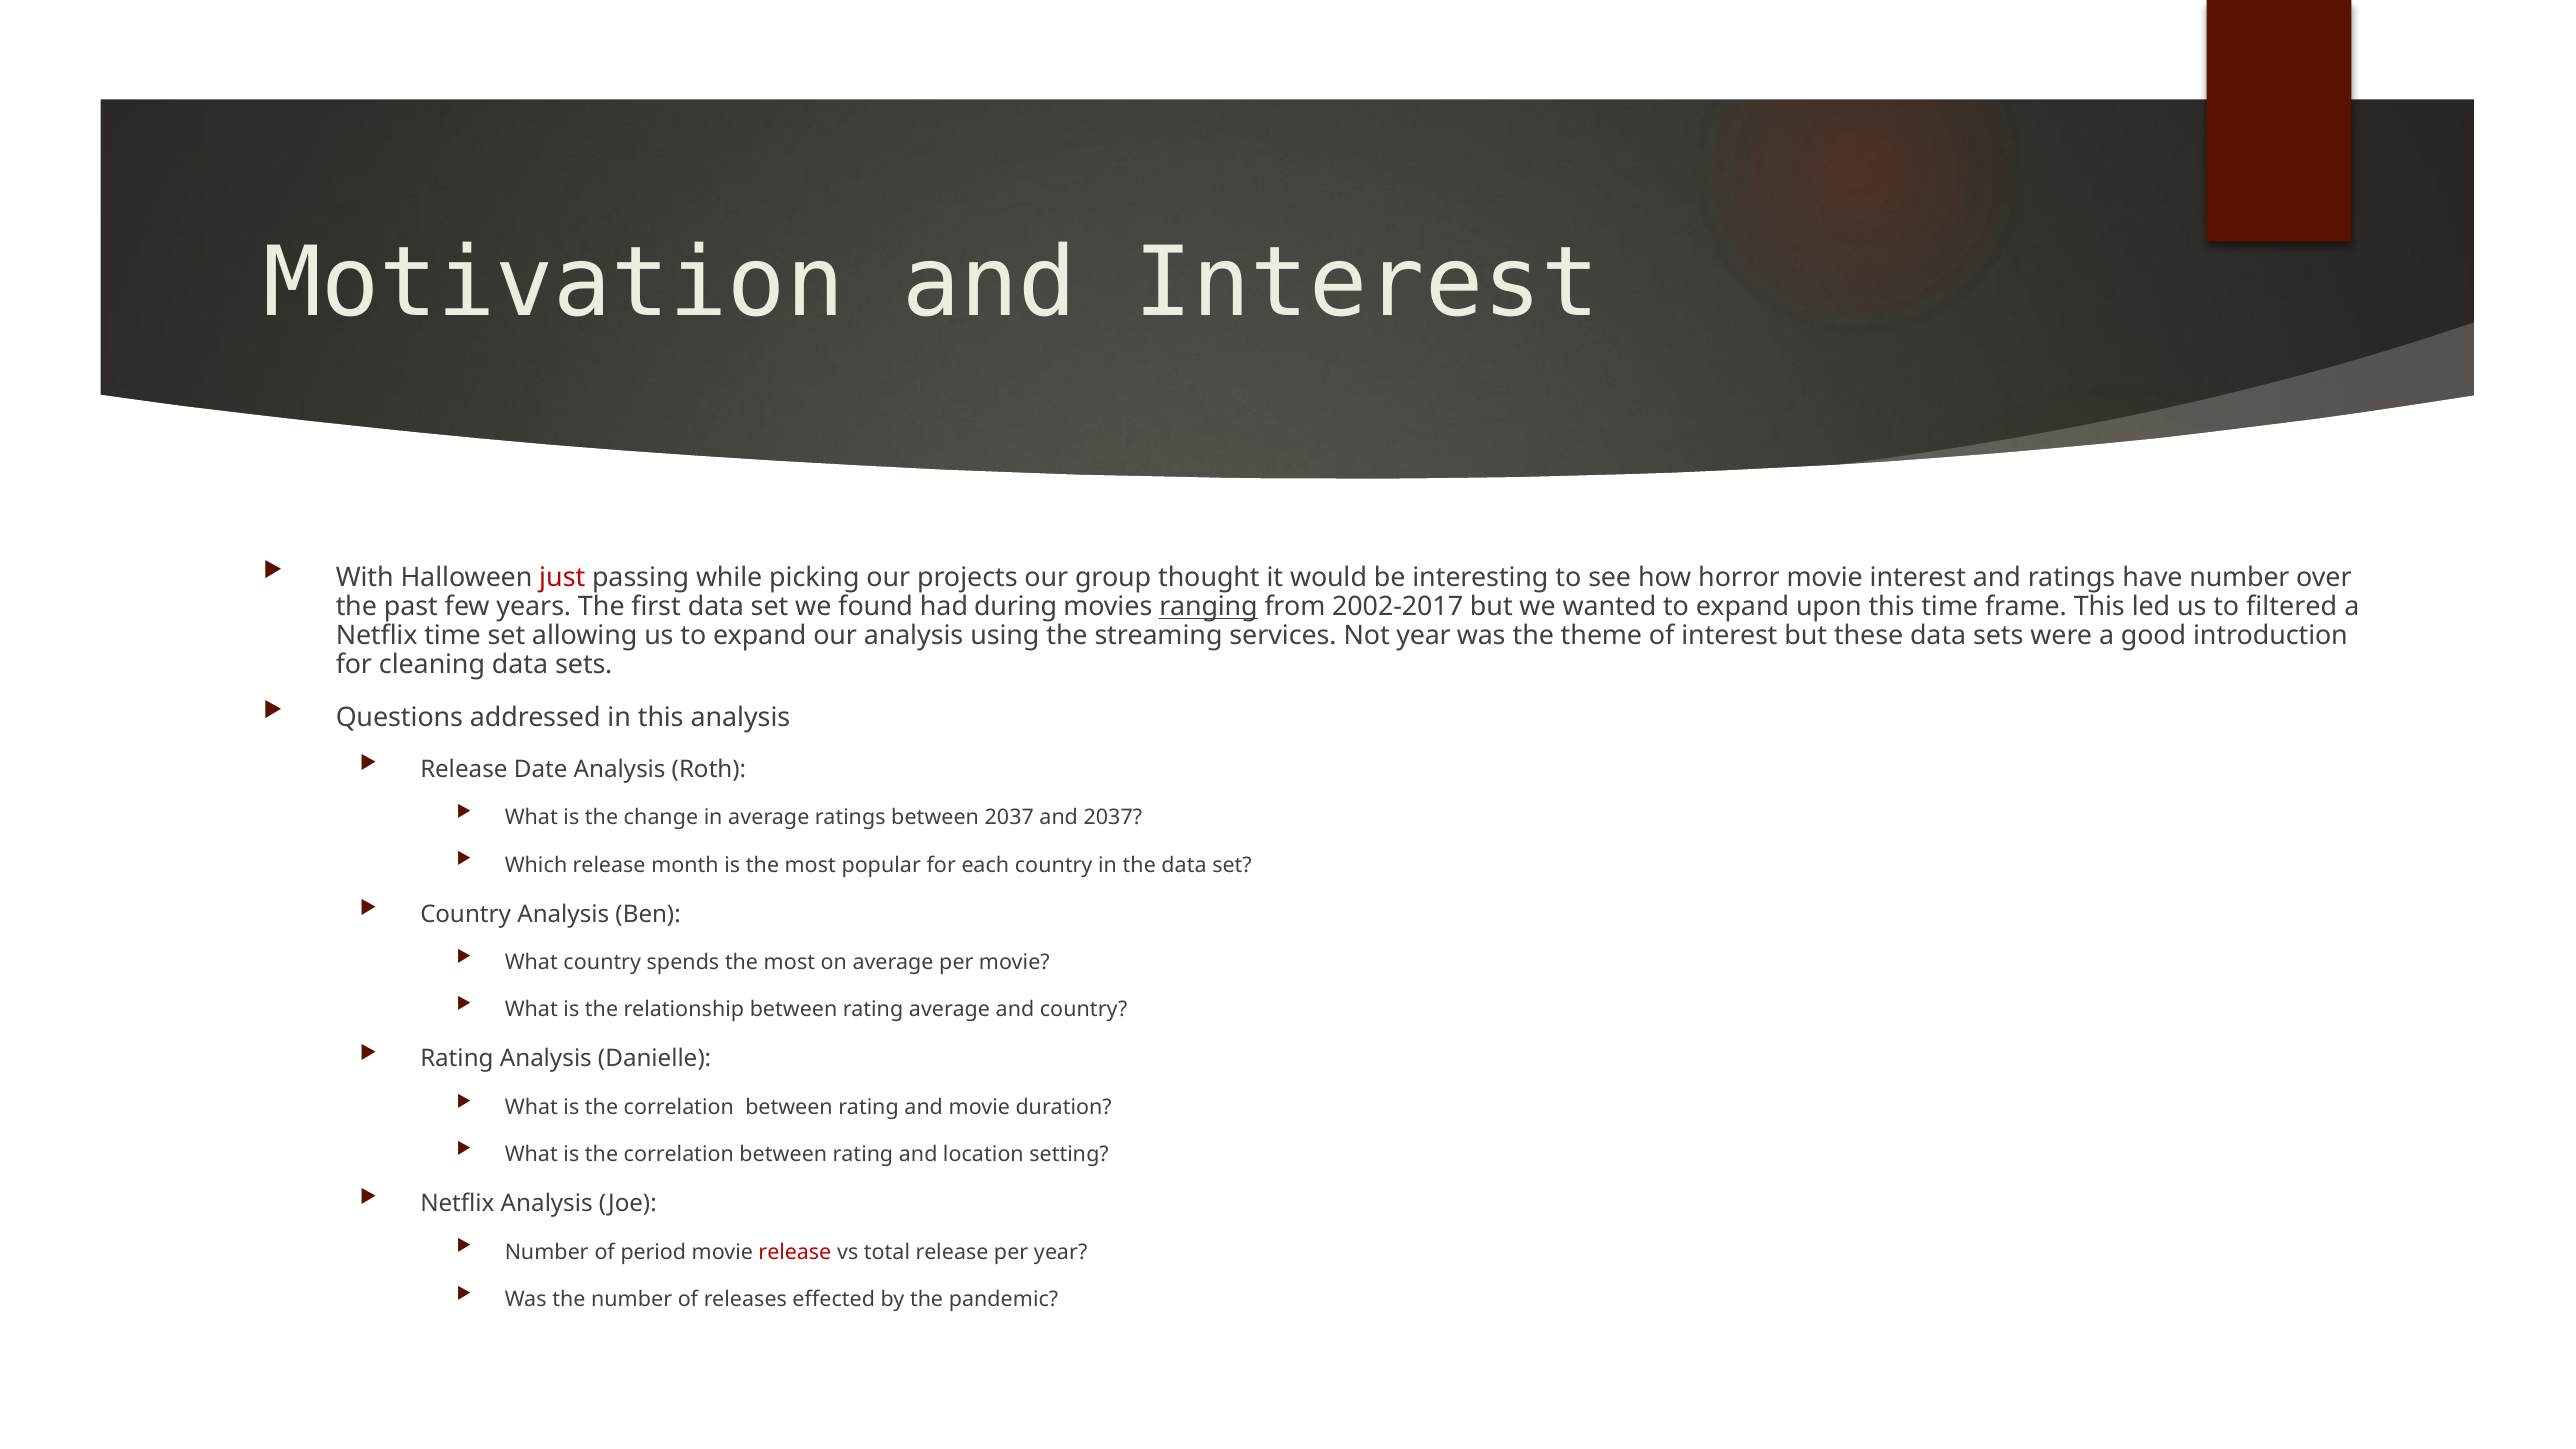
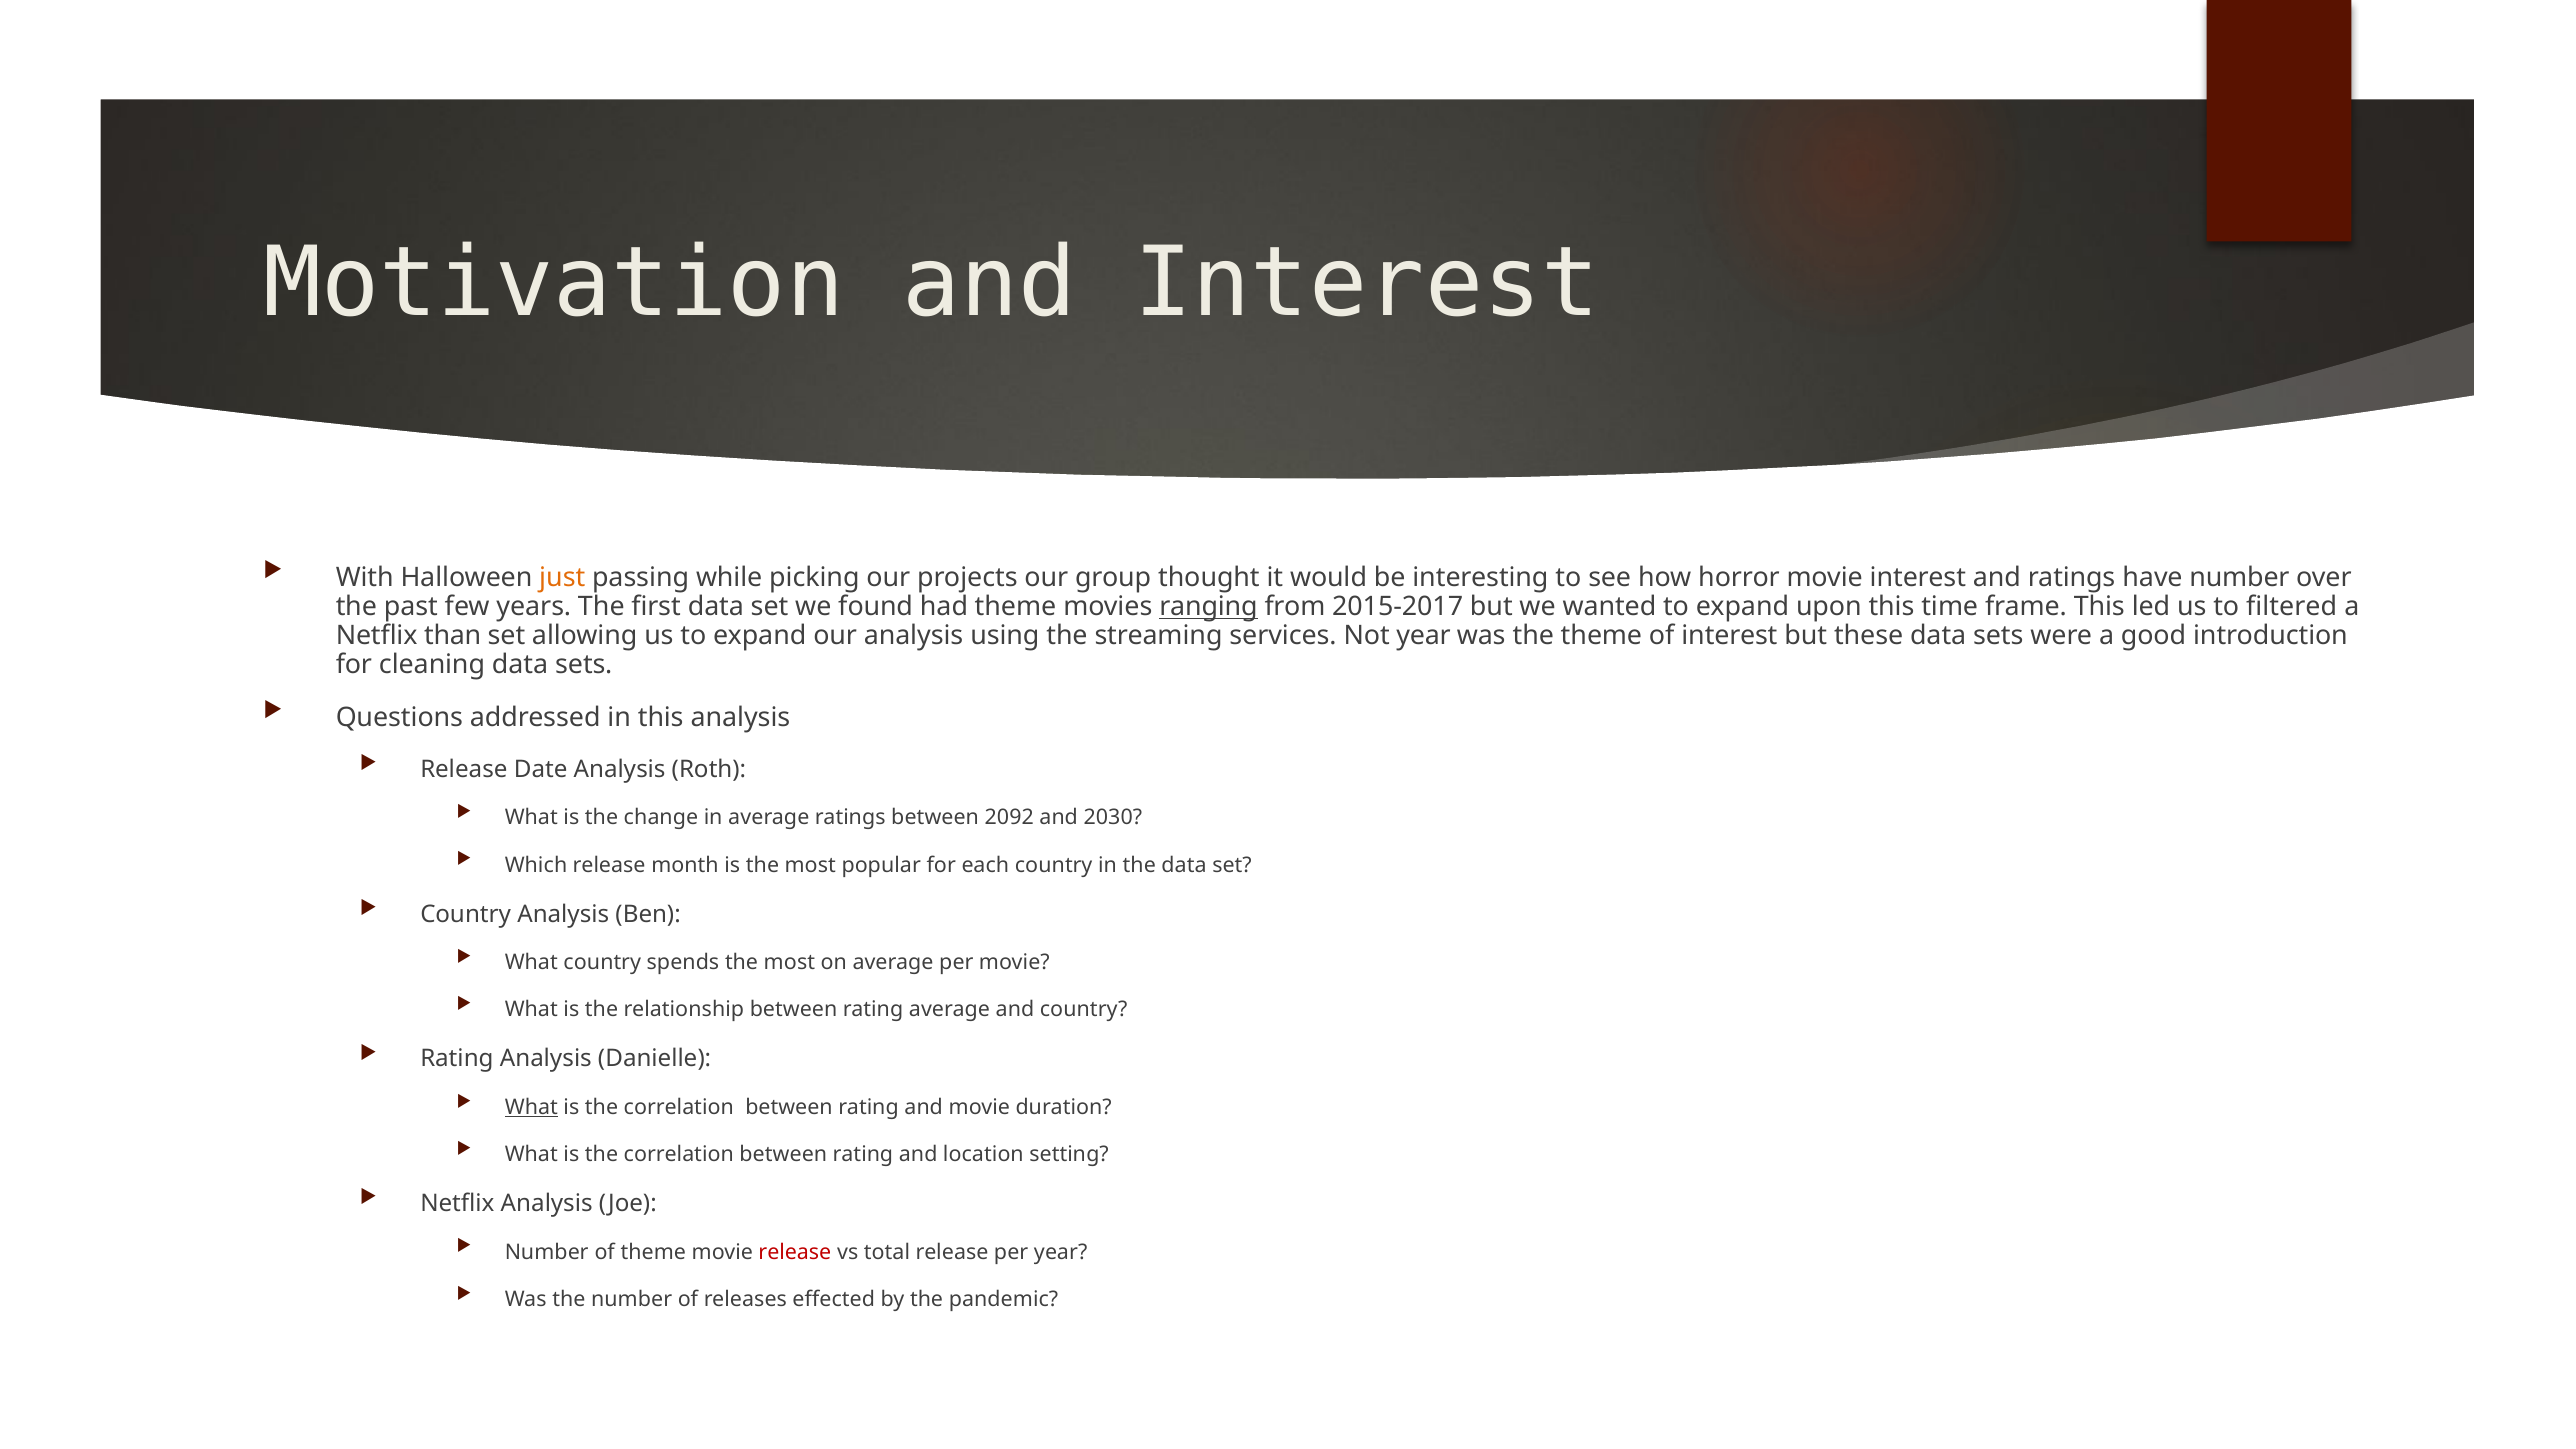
just colour: red -> orange (562, 578)
had during: during -> theme (1016, 607)
2002-2017: 2002-2017 -> 2015-2017 (1398, 607)
Netflix time: time -> than (453, 636)
between 2037: 2037 -> 2092 (1009, 818)
and 2037: 2037 -> 2030 (1113, 818)
What underline: none -> present (531, 1107)
of period: period -> theme (653, 1252)
